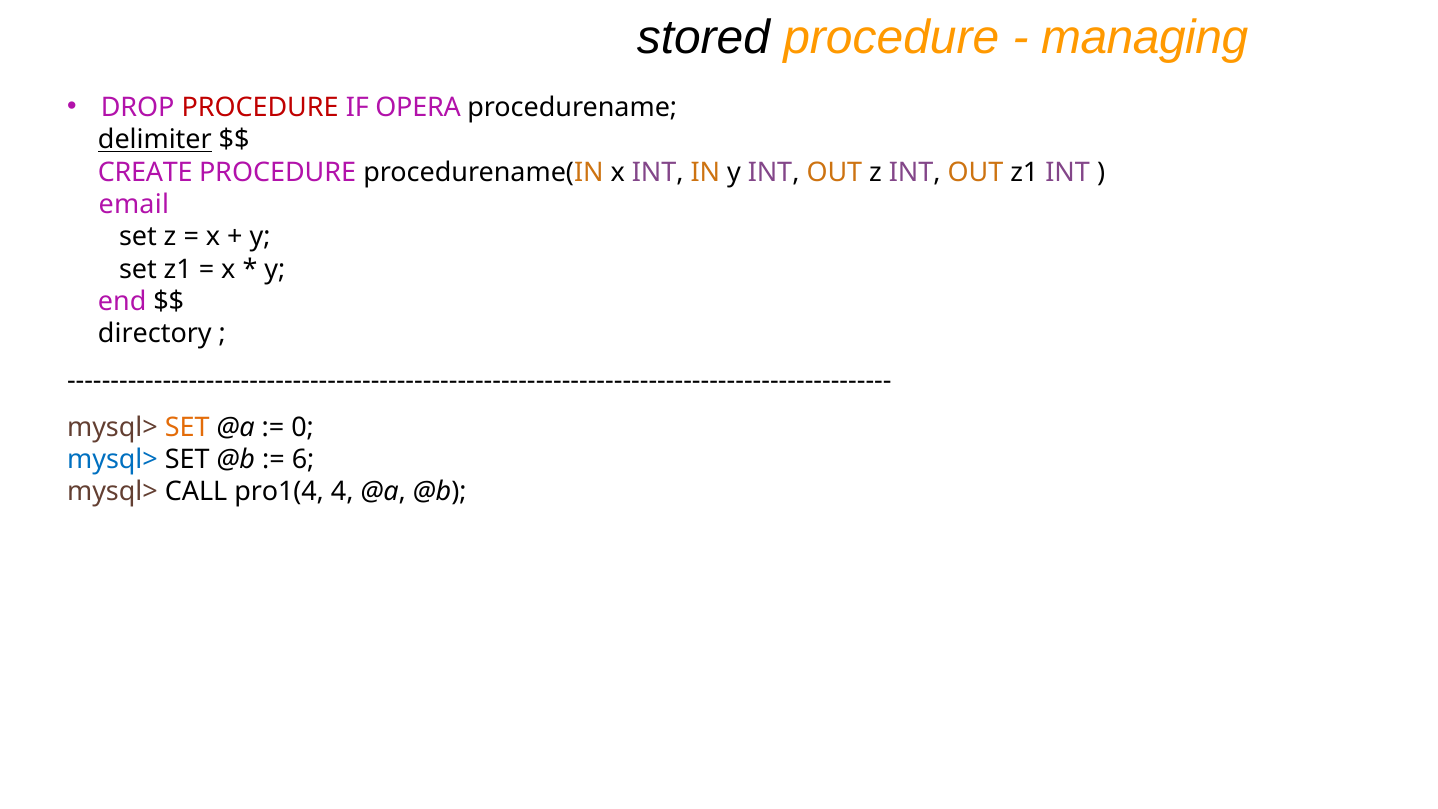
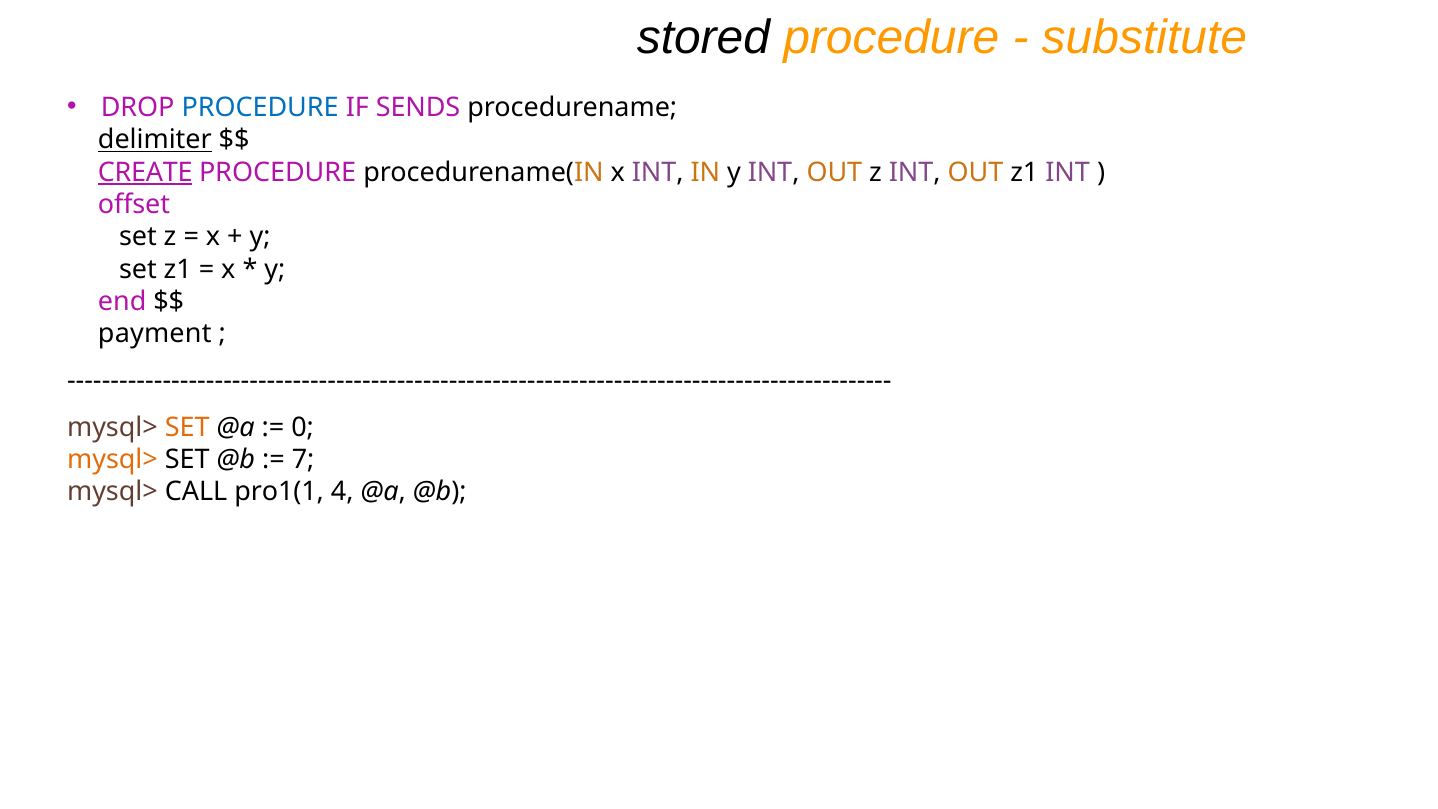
managing: managing -> substitute (1144, 37)
PROCEDURE colour: red -> blue (260, 107)
OPERA: OPERA -> SENDS (418, 107)
CREATE underline: none -> present (145, 172)
email: email -> offset (134, 204)
directory: directory -> payment (155, 334)
mysql> colour: blue -> orange (112, 460)
6: 6 -> 7 (303, 460)
pro1(4: pro1(4 -> pro1(1 (279, 492)
